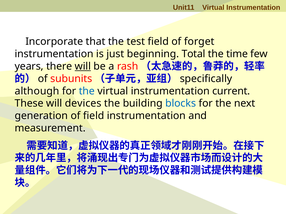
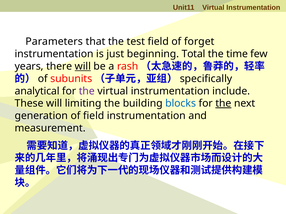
Incorporate: Incorporate -> Parameters (54, 42)
although: although -> analytical (37, 91)
the colour: blue -> purple (87, 91)
current: current -> include (231, 91)
devices: devices -> limiting (83, 104)
the underline: none -> present (223, 104)
